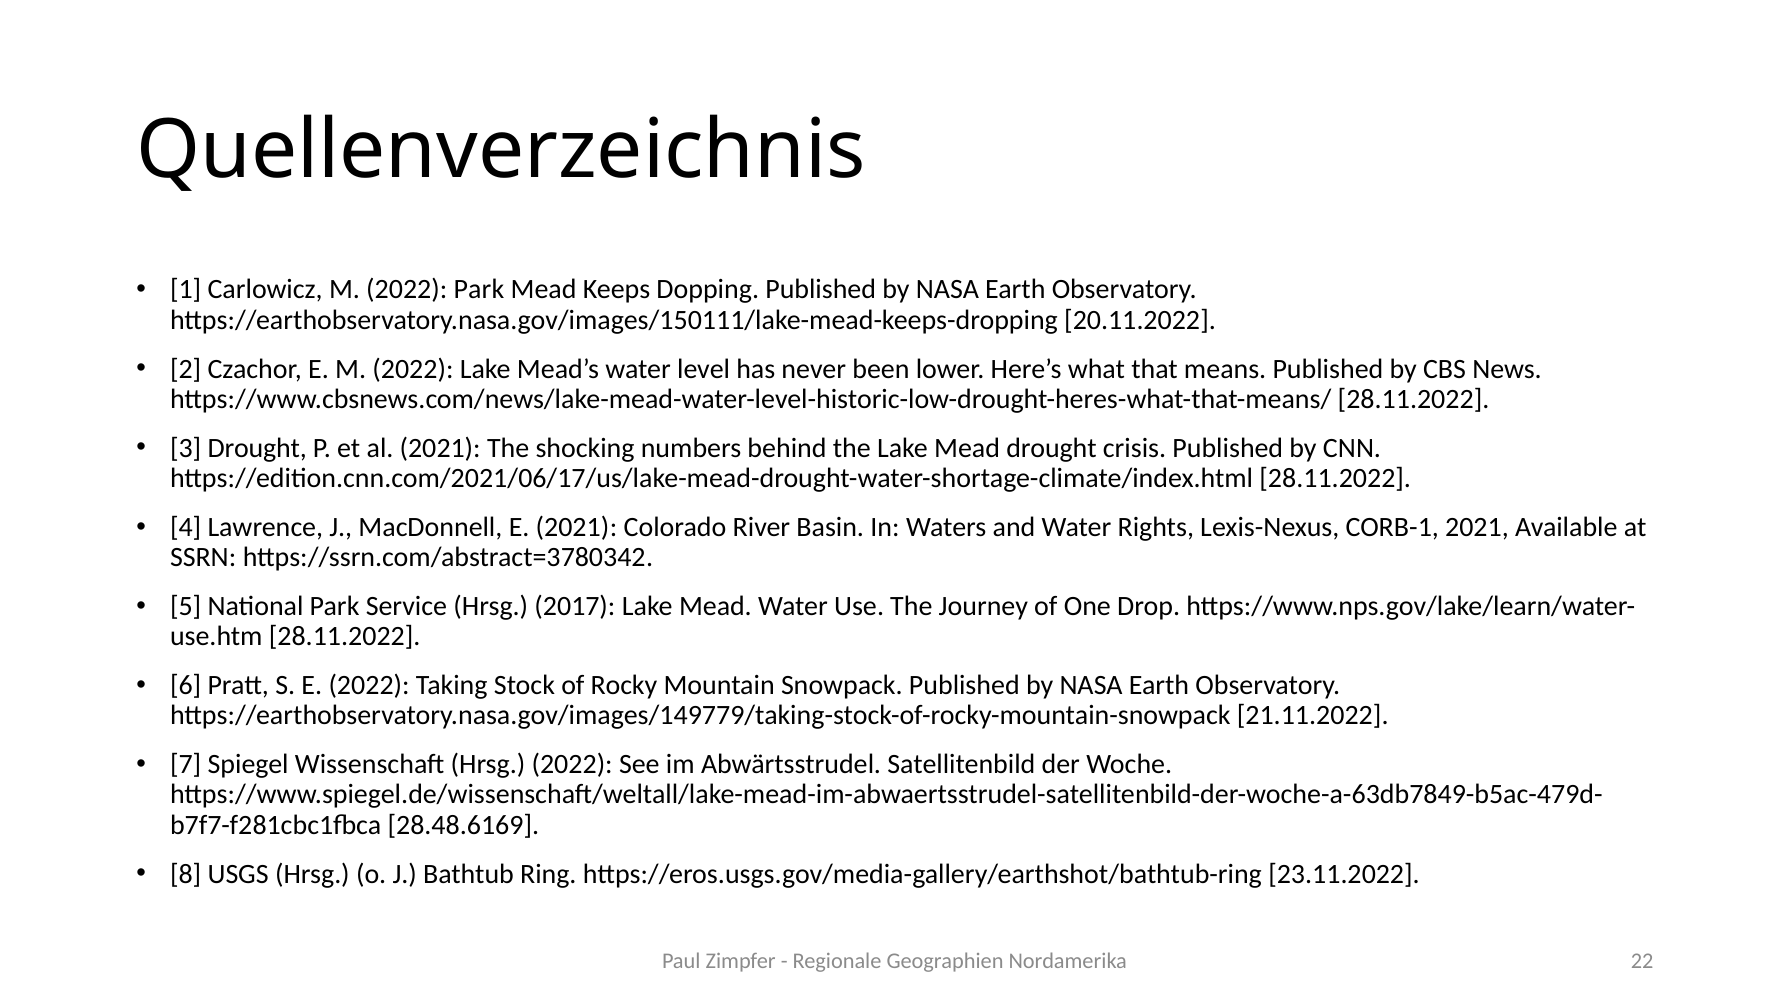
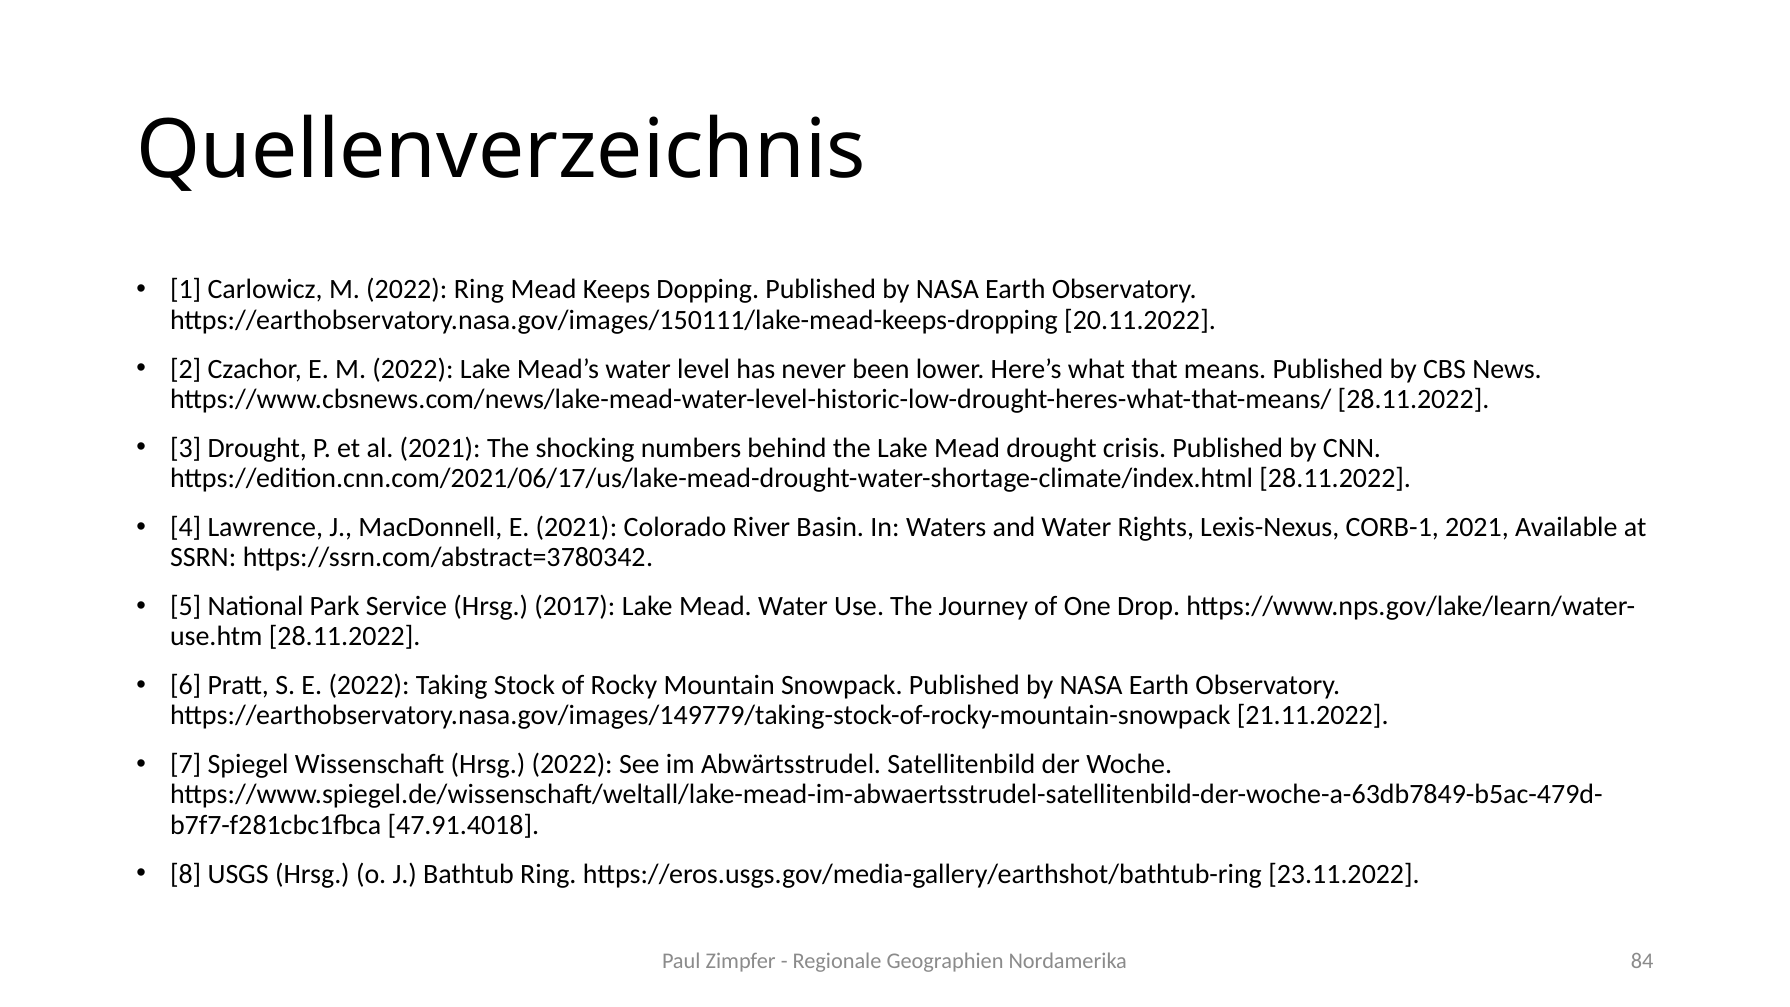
2022 Park: Park -> Ring (479, 290)
28.48.6169: 28.48.6169 -> 47.91.4018 (463, 825)
22: 22 -> 84 (1642, 961)
